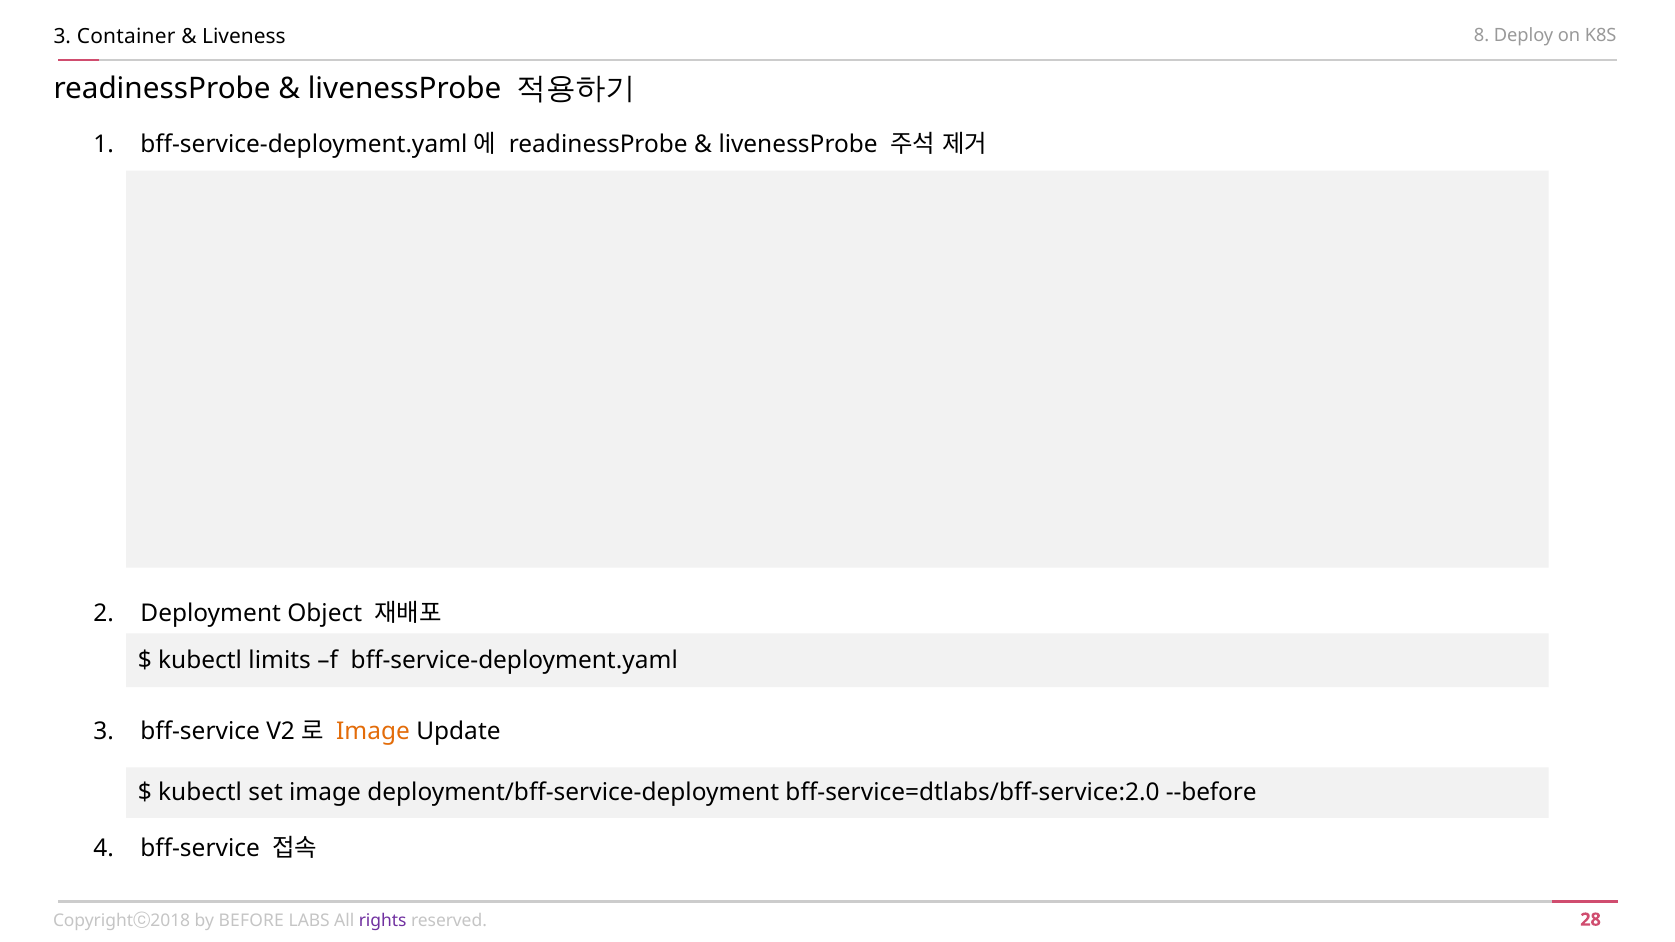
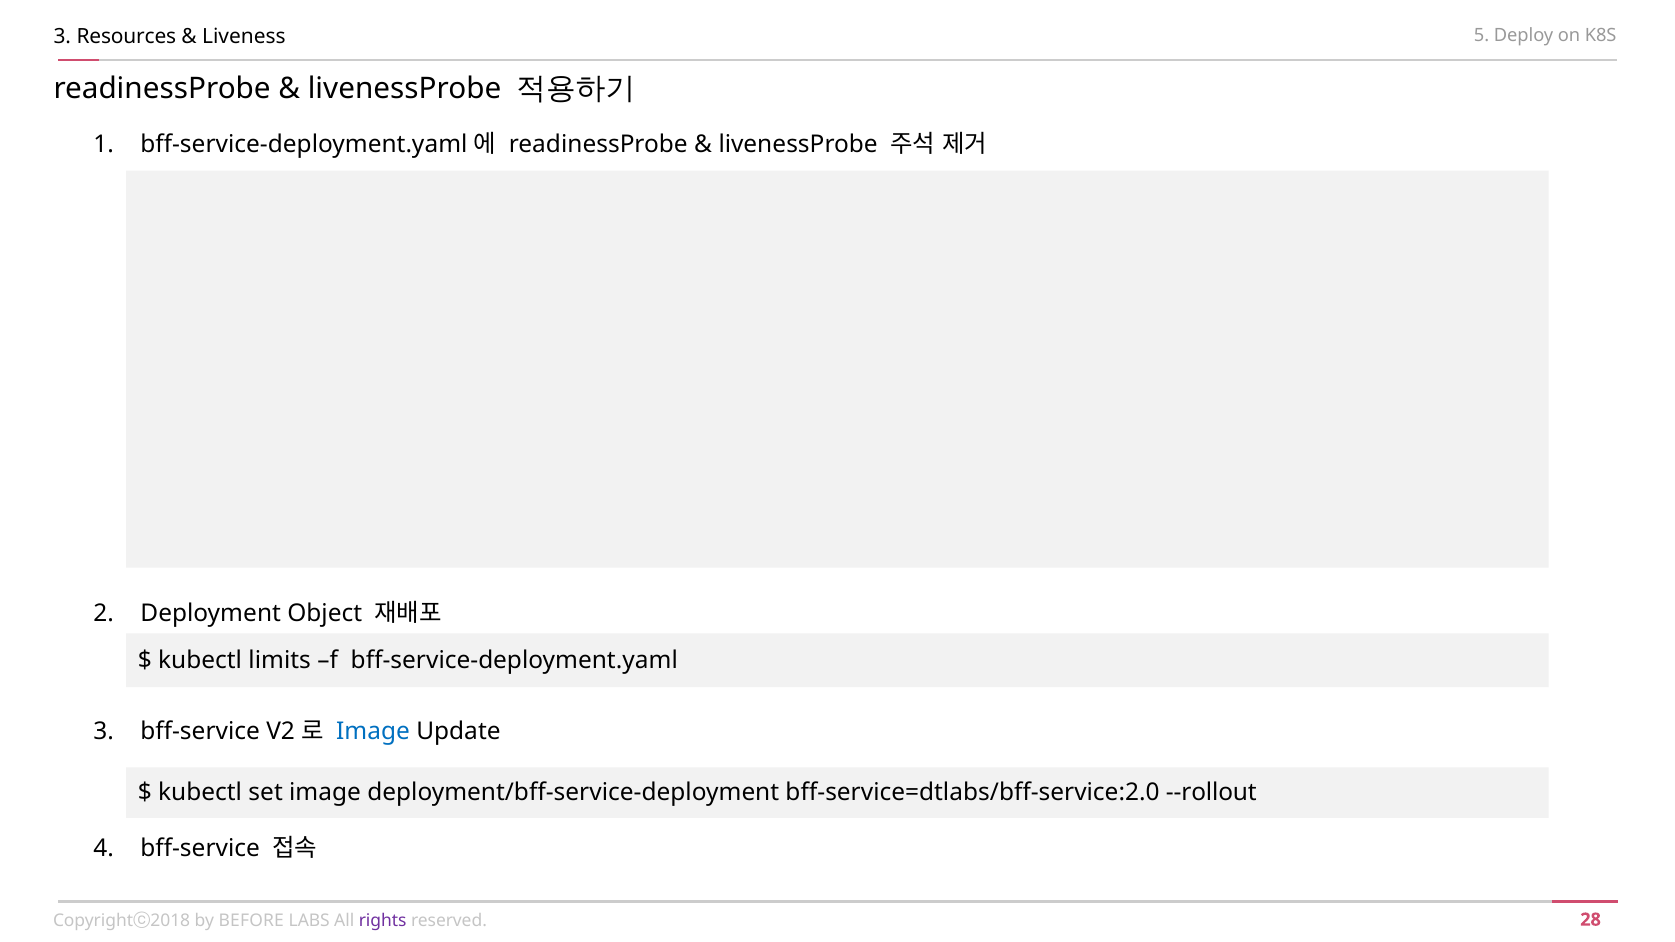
Container: Container -> Resources (126, 37)
Liveness 8: 8 -> 5 (1482, 36)
Image colour: orange -> blue (373, 731)
--before: --before -> --rollout (1211, 793)
